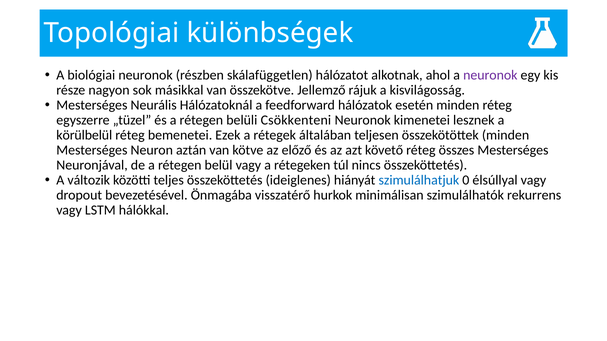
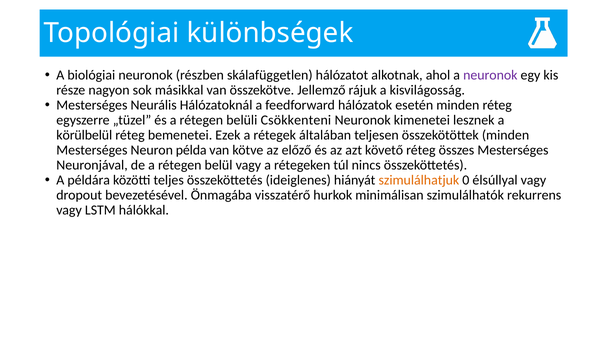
aztán: aztán -> példa (191, 150)
változik: változik -> példára (89, 180)
szimulálhatjuk colour: blue -> orange (419, 180)
